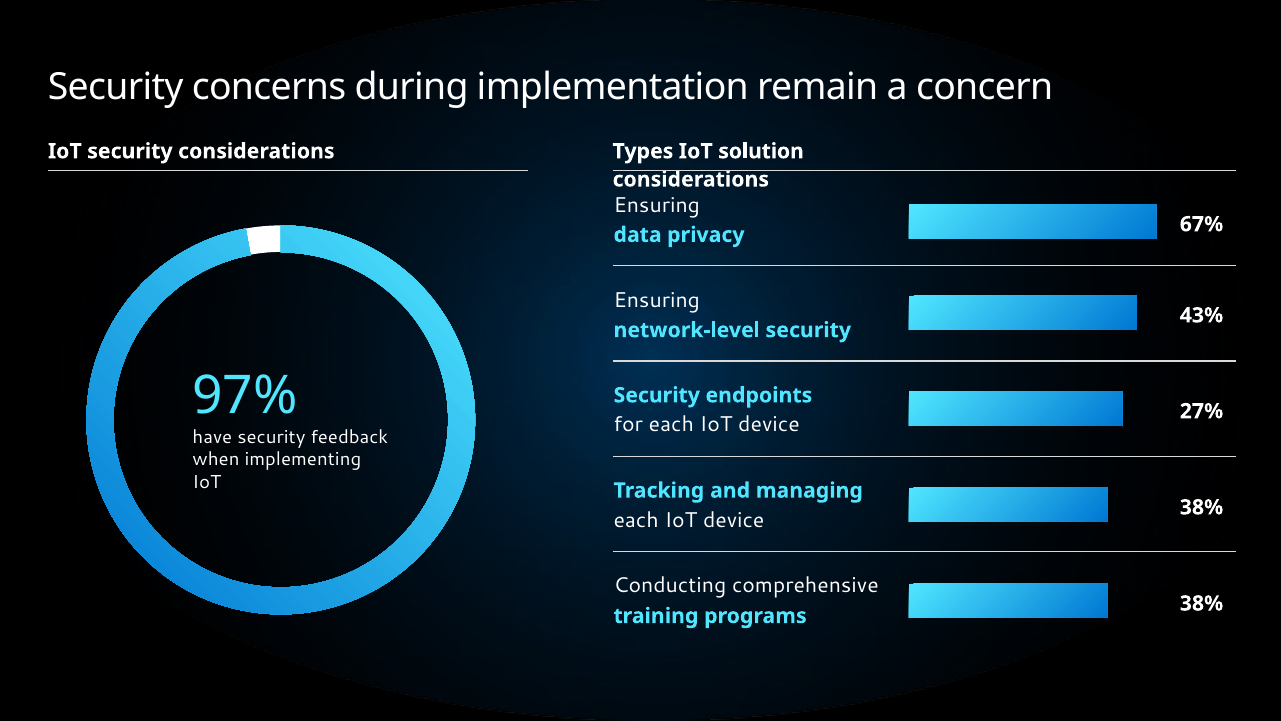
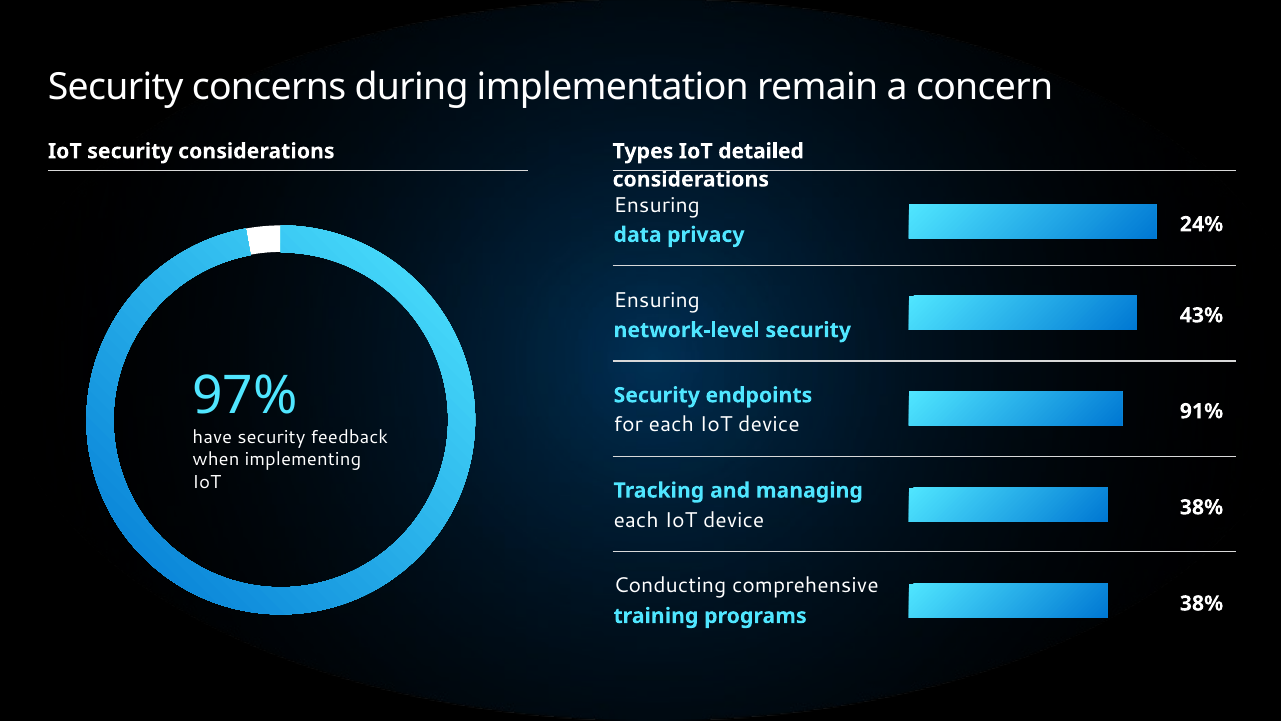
solution: solution -> detailed (761, 151)
67%: 67% -> 24% (1202, 224)
27%: 27% -> 91% (1202, 411)
